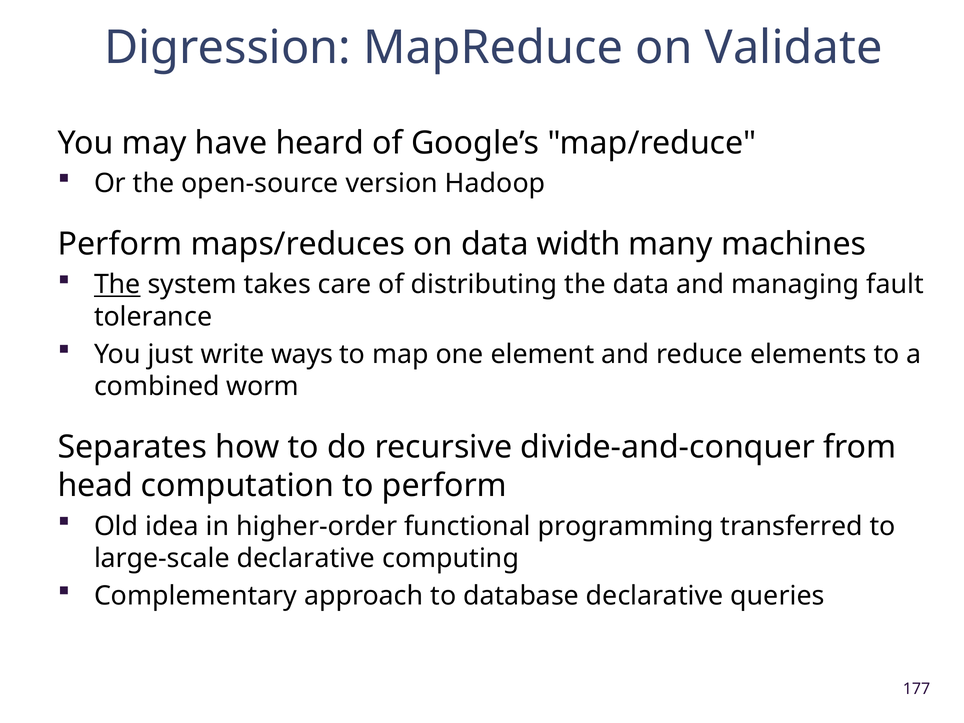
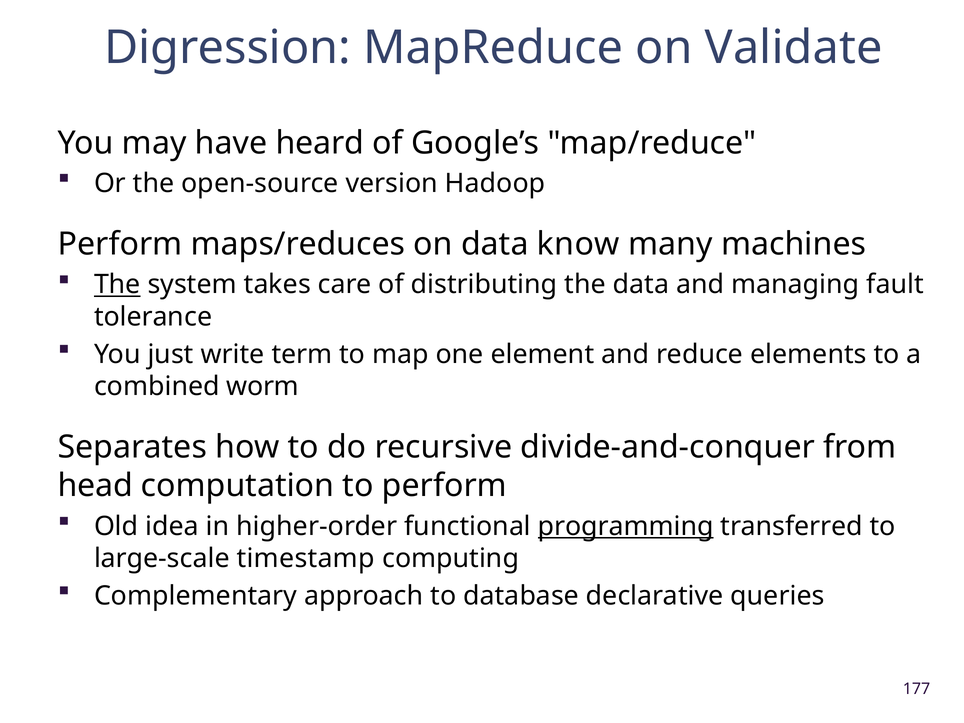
width: width -> know (578, 244)
ways: ways -> term (302, 354)
programming underline: none -> present (626, 526)
large-scale declarative: declarative -> timestamp (306, 558)
